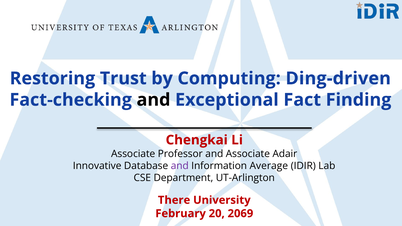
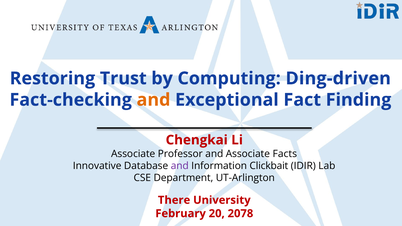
and colour: black -> orange (153, 100)
Adair: Adair -> Facts (285, 154)
Average: Average -> Clickbait (269, 166)
2069: 2069 -> 2078 (240, 214)
